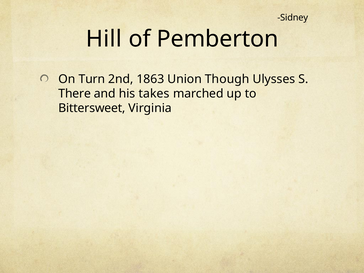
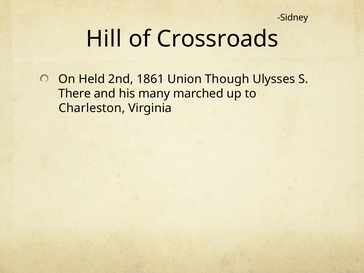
Pemberton: Pemberton -> Crossroads (218, 39)
Turn: Turn -> Held (92, 79)
1863: 1863 -> 1861 (150, 79)
takes: takes -> many (154, 94)
Bittersweet: Bittersweet -> Charleston (92, 108)
